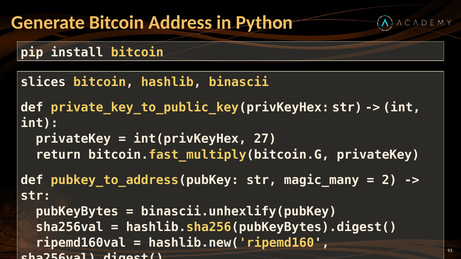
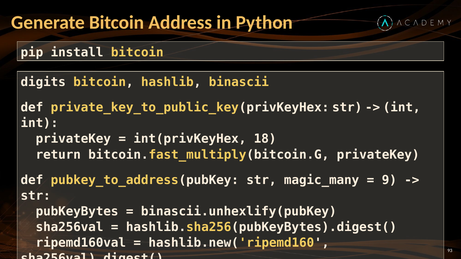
slices: slices -> digits (43, 82)
27: 27 -> 18 (265, 139)
2: 2 -> 9 (389, 180)
